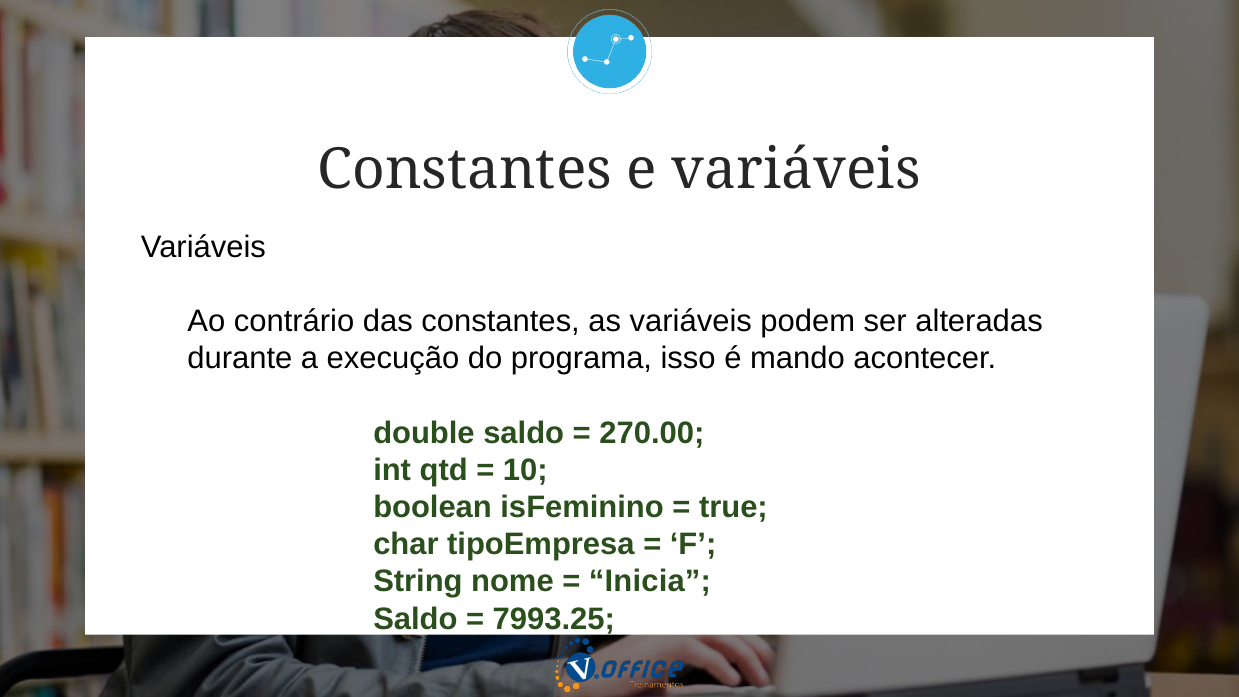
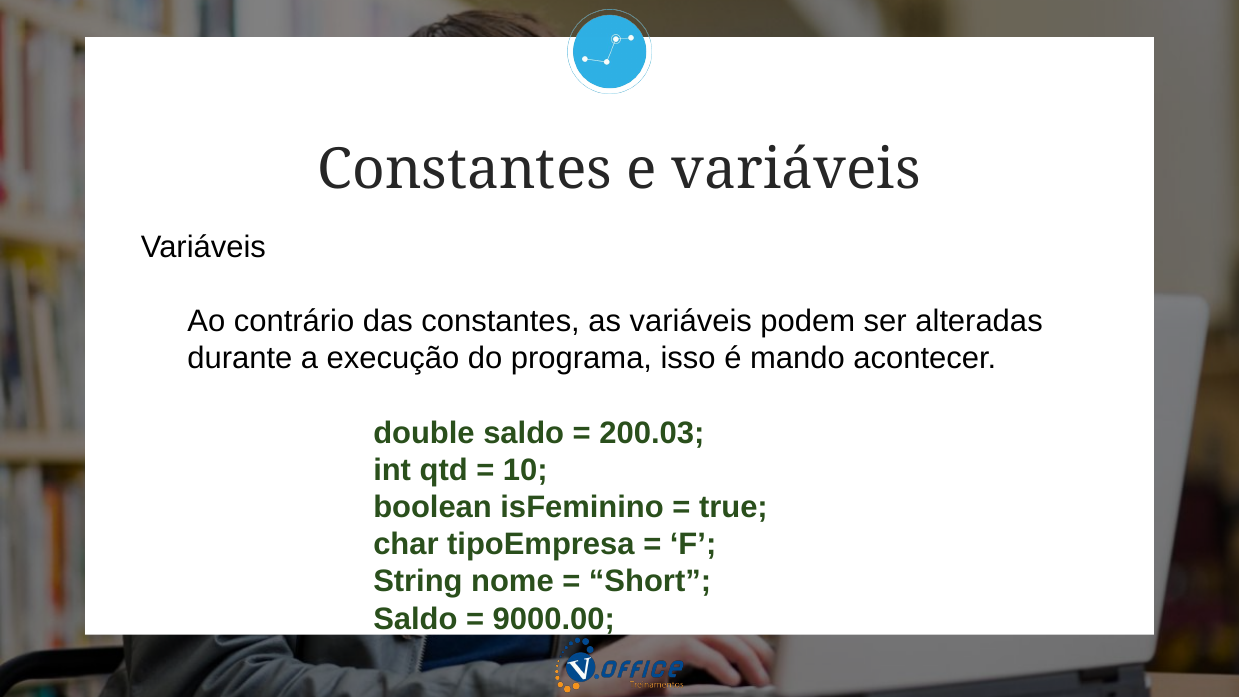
270.00: 270.00 -> 200.03 (652, 433)
Inicia: Inicia -> Short (650, 582)
7993.25: 7993.25 -> 9000.00 (554, 619)
